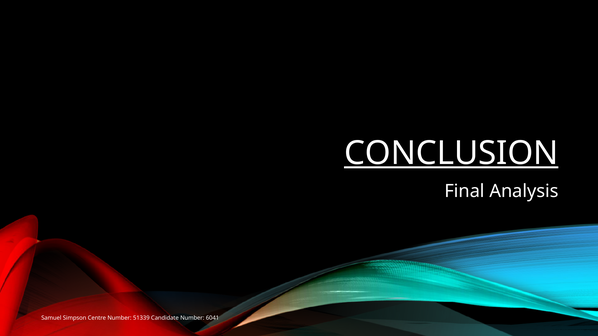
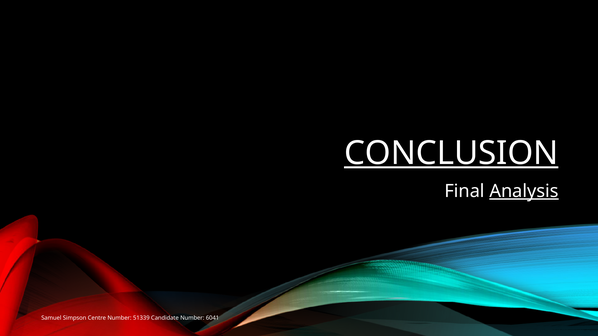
Analysis underline: none -> present (524, 191)
